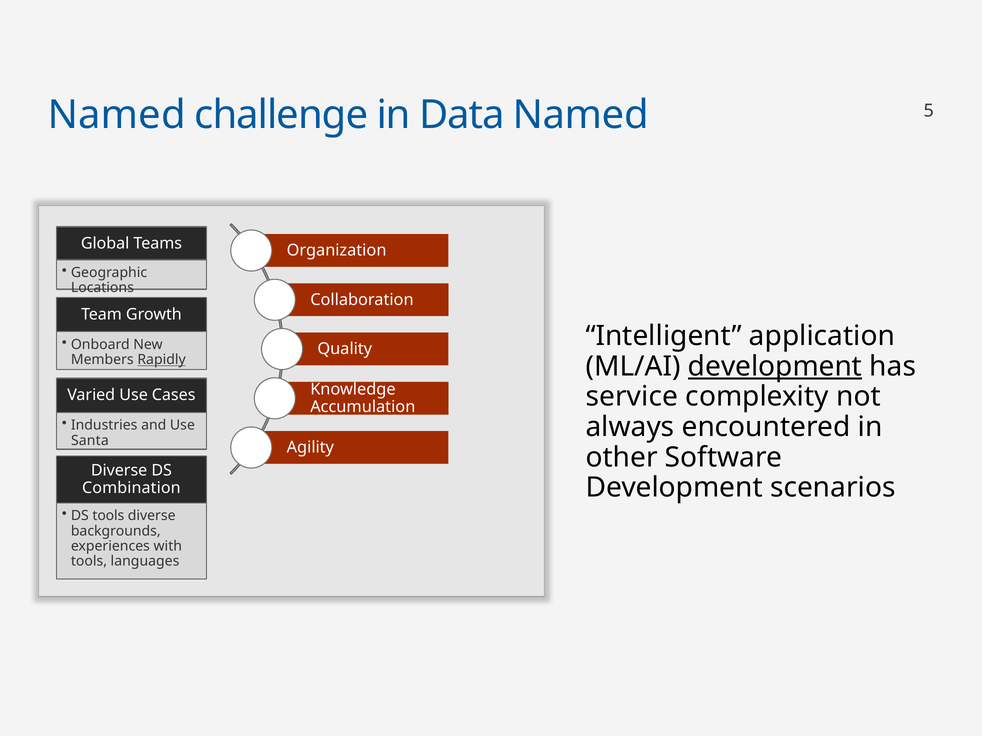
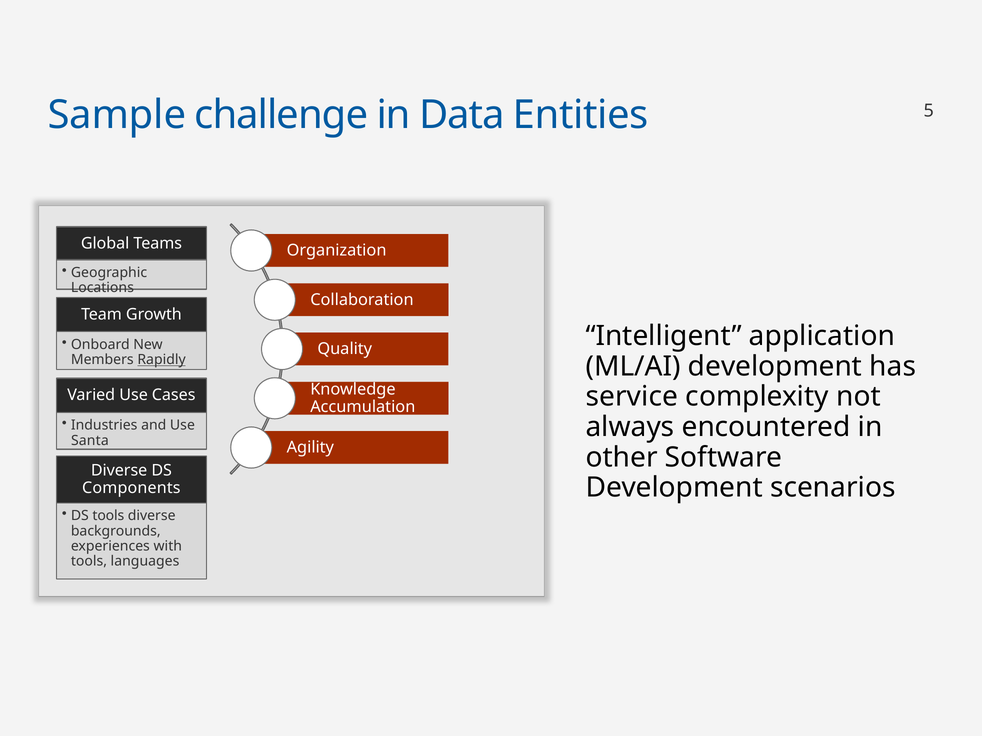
Named: Named -> Sample (117, 115)
Data Named: Named -> Entities (581, 115)
development underline: present -> none (775, 367)
Combination: Combination -> Components (131, 488)
